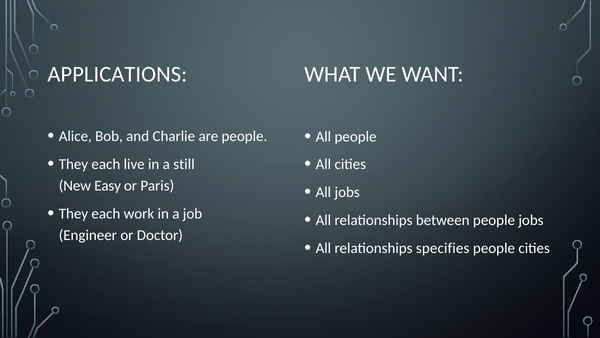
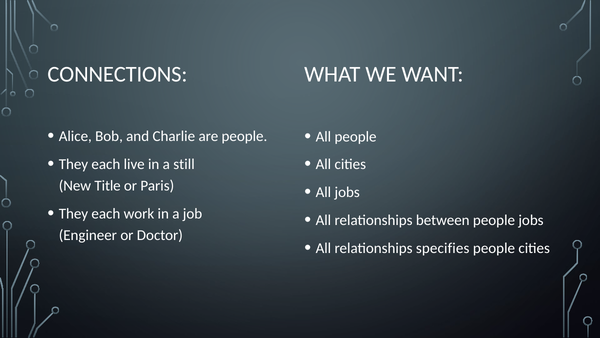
APPLICATIONS: APPLICATIONS -> CONNECTIONS (117, 74)
Easy: Easy -> Title (108, 186)
